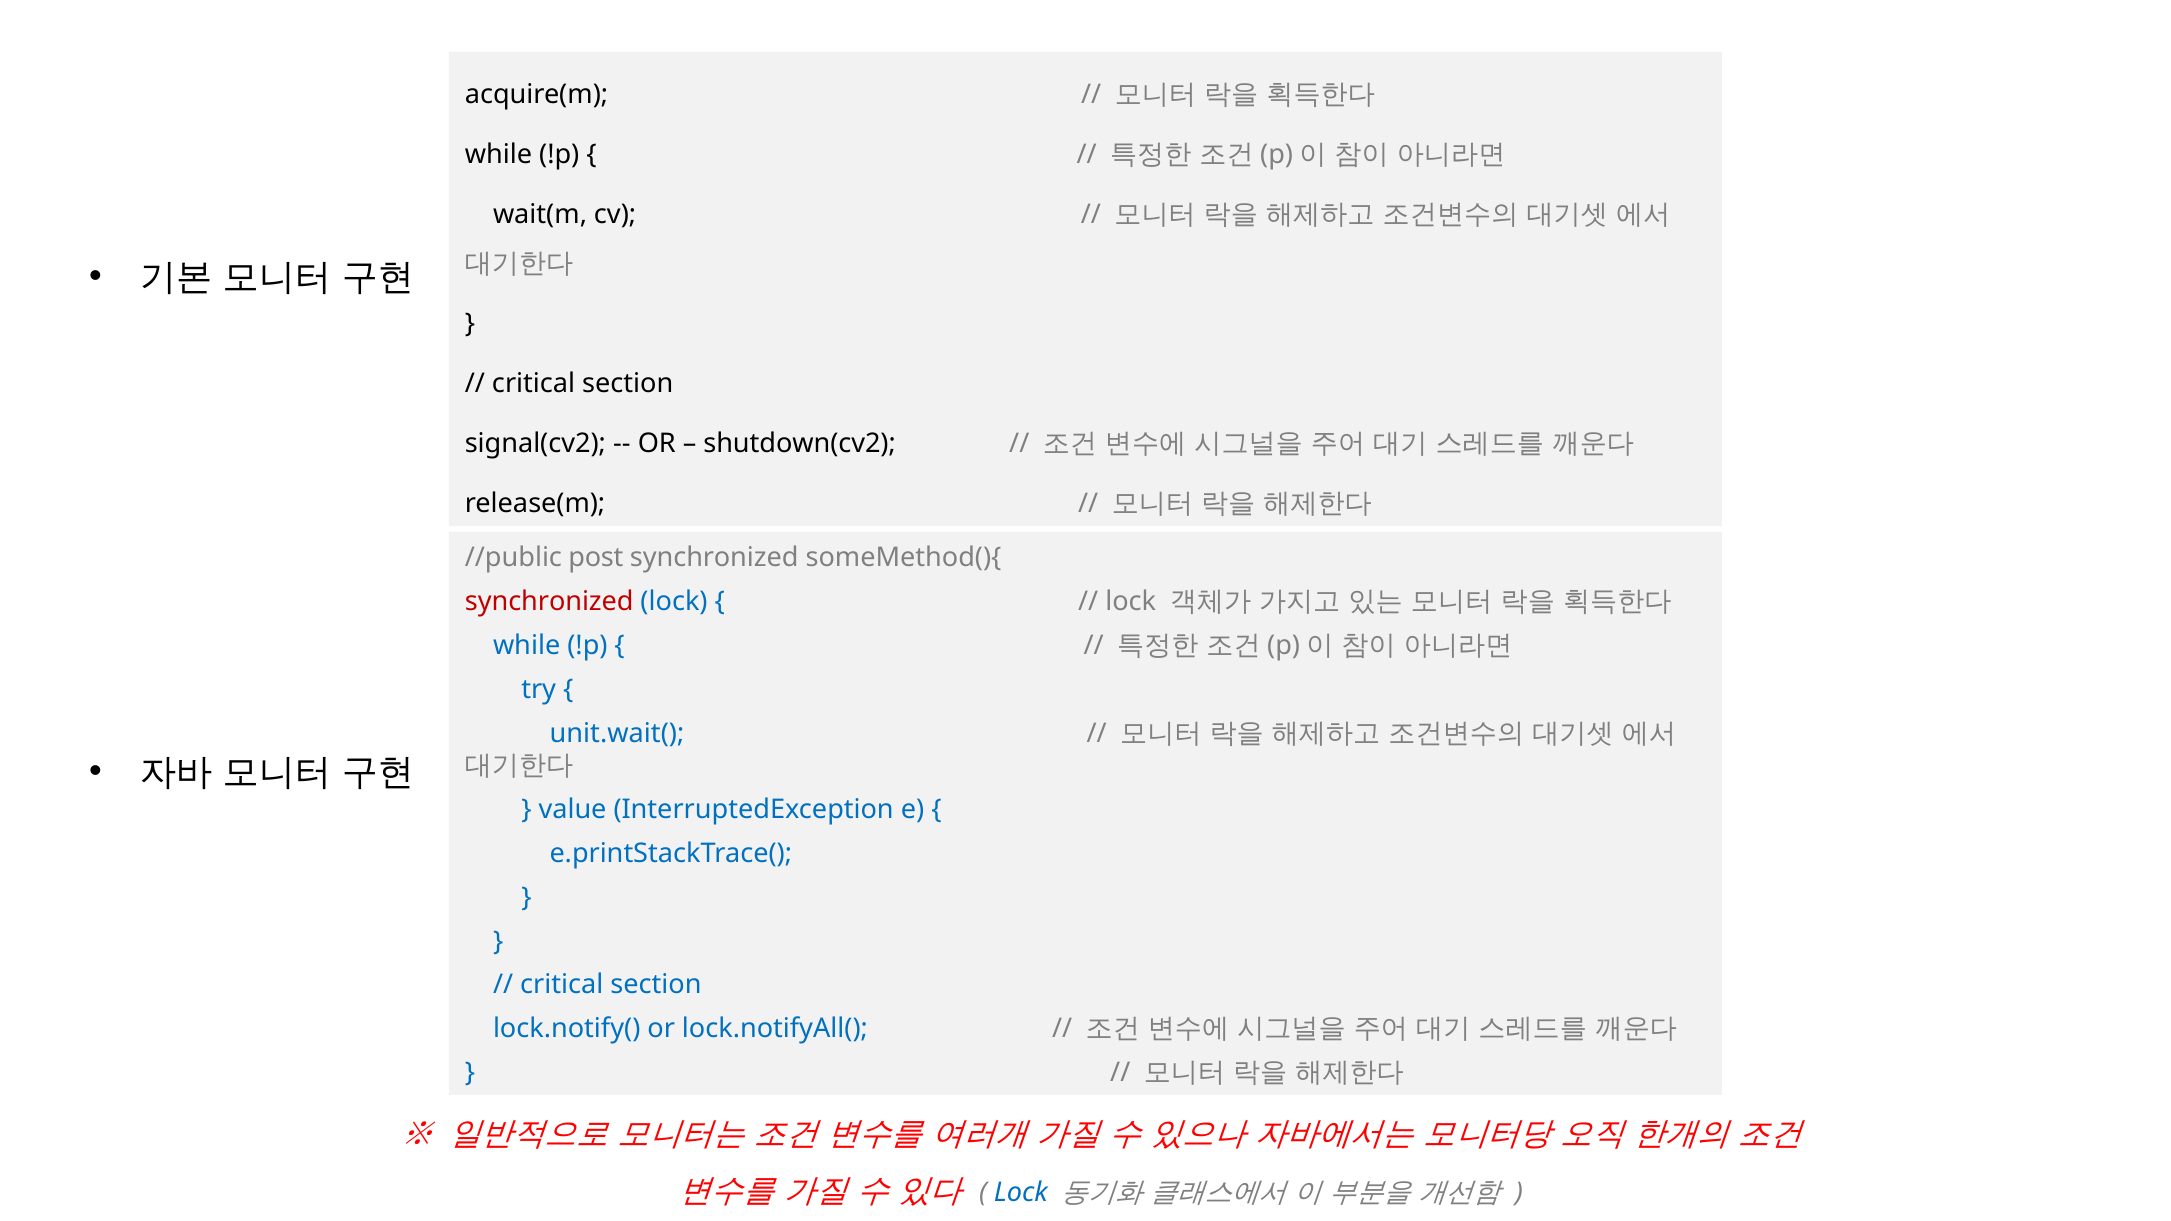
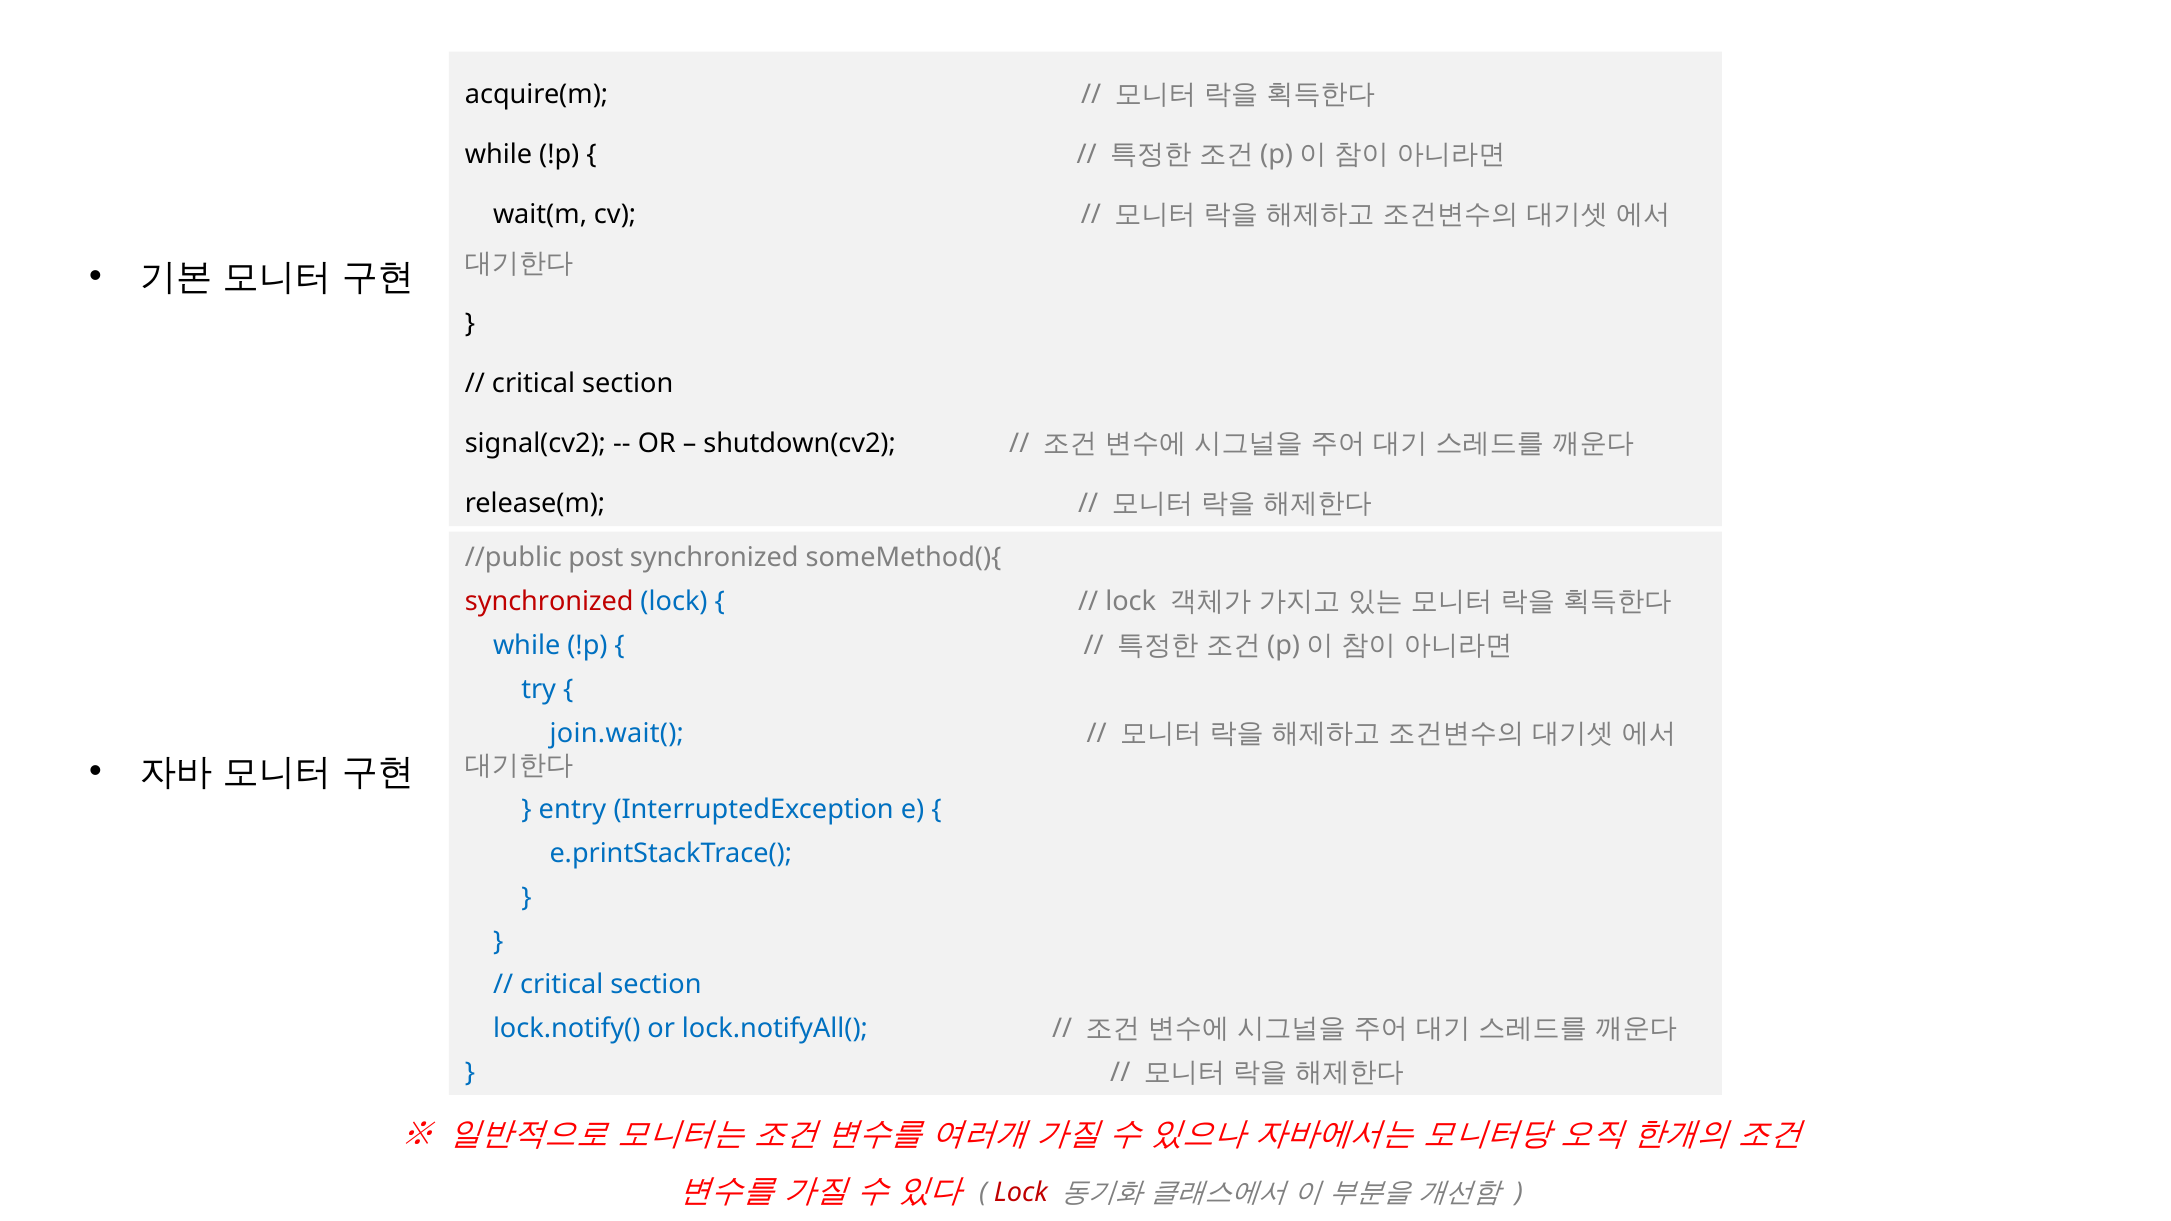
unit.wait(: unit.wait( -> join.wait( (617, 733)
value: value -> entry (573, 810)
Lock colour: blue -> red (1021, 1193)
